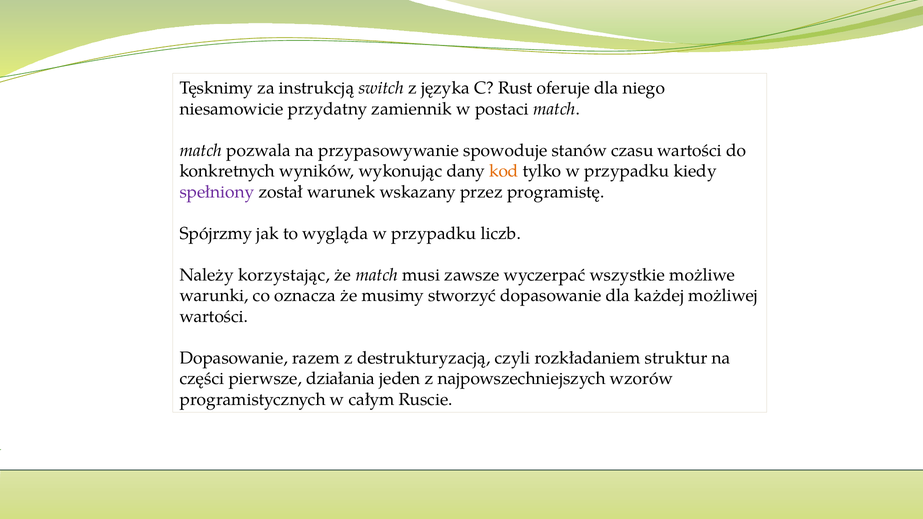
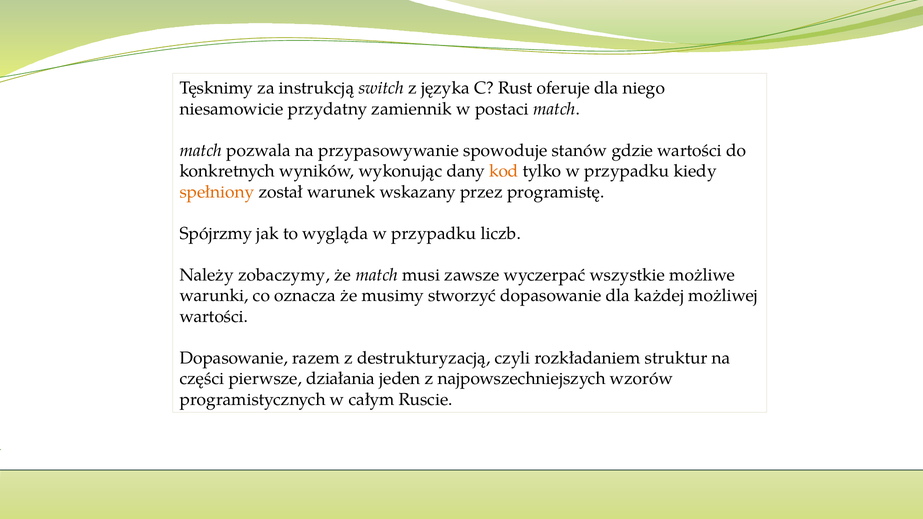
czasu: czasu -> gdzie (632, 150)
spełniony colour: purple -> orange (217, 192)
korzystając: korzystając -> zobaczymy (284, 275)
